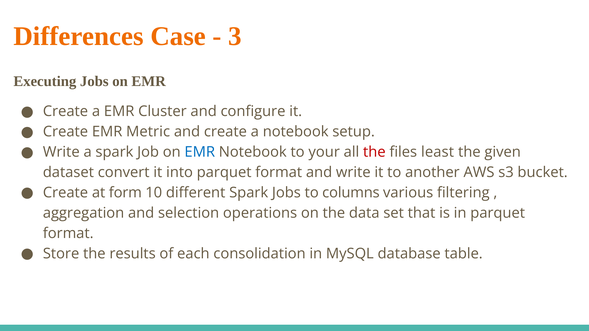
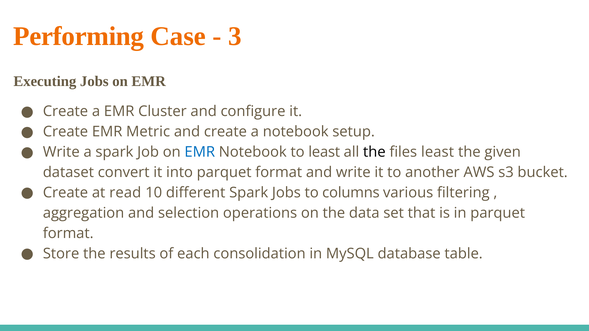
Differences: Differences -> Performing (79, 36)
to your: your -> least (324, 152)
the colour: red -> black (374, 152)
form: form -> read (125, 193)
